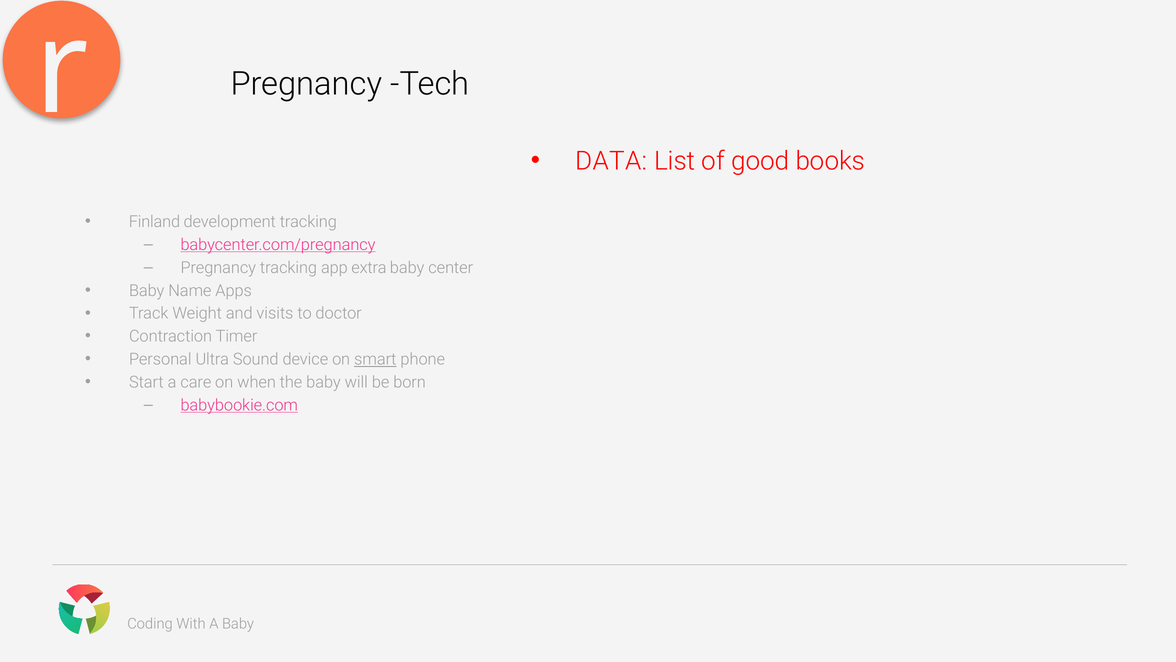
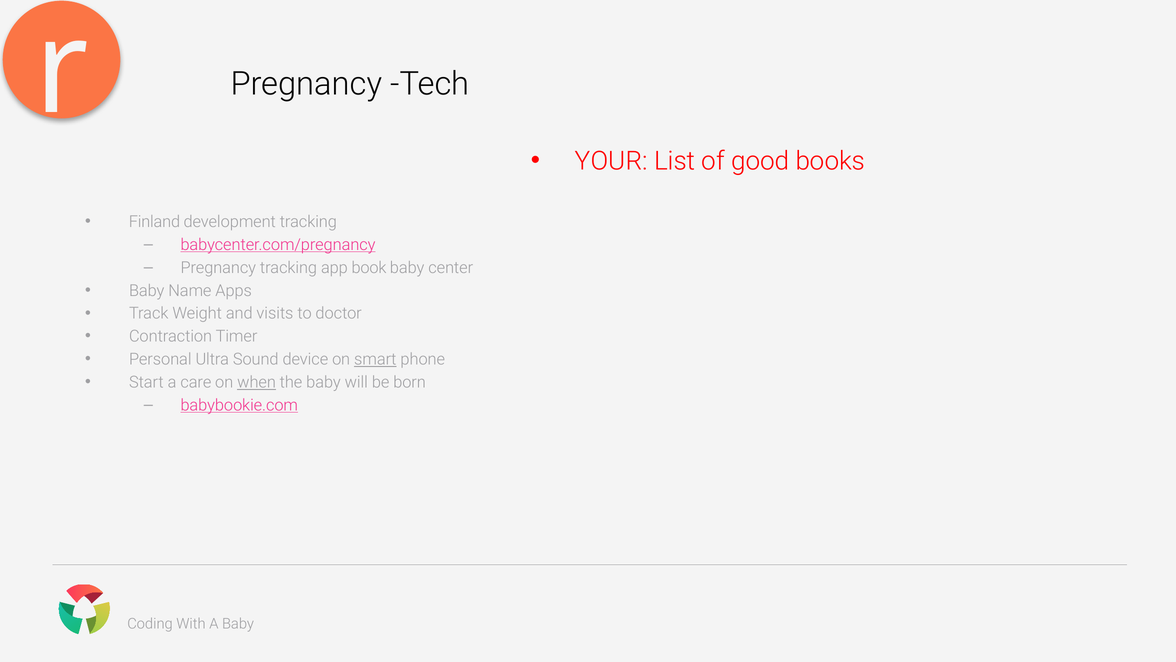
DATA: DATA -> YOUR (611, 161)
extra: extra -> book (369, 267)
when underline: none -> present (257, 382)
